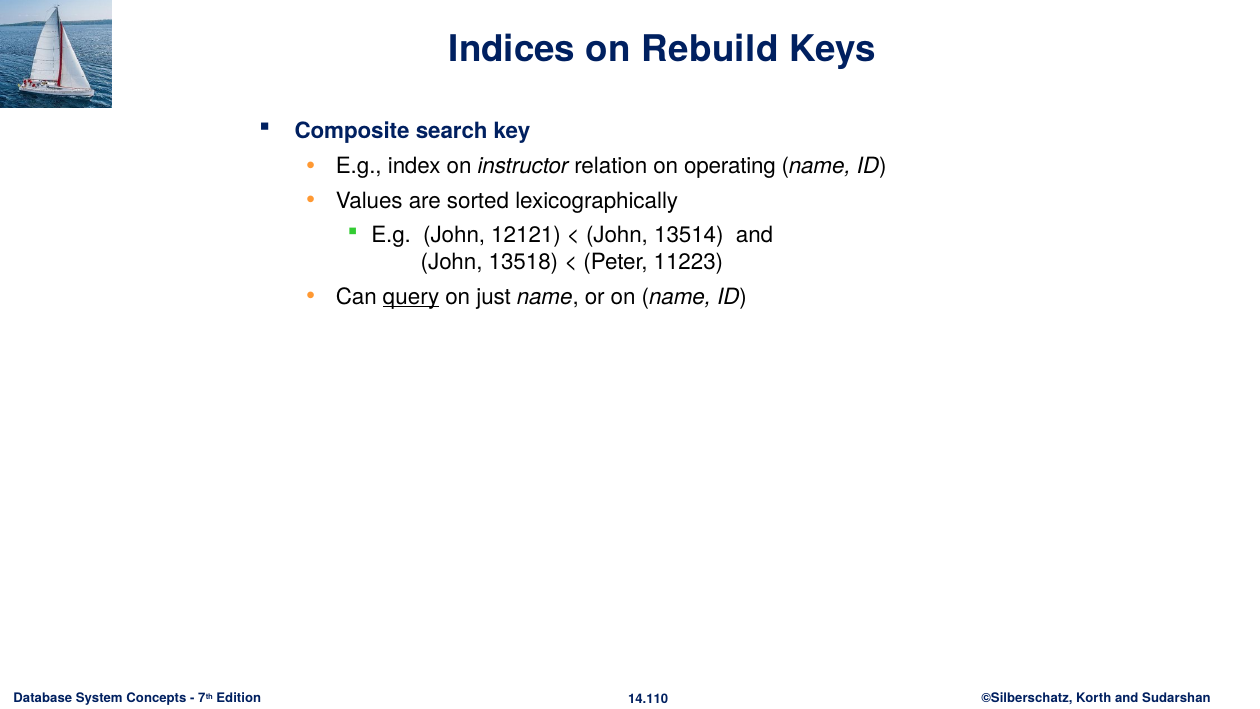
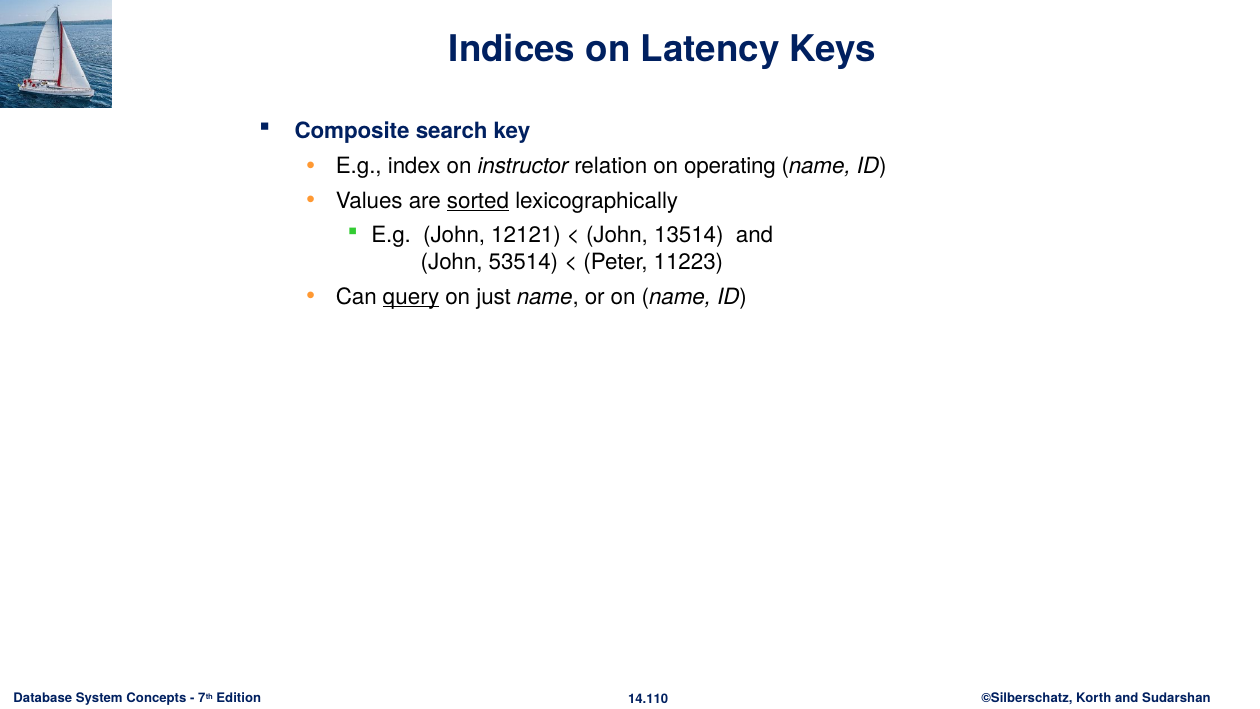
Rebuild: Rebuild -> Latency (710, 49)
sorted underline: none -> present (478, 201)
13518: 13518 -> 53514 (523, 262)
